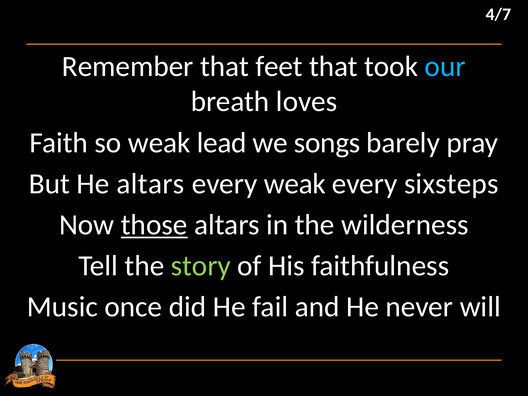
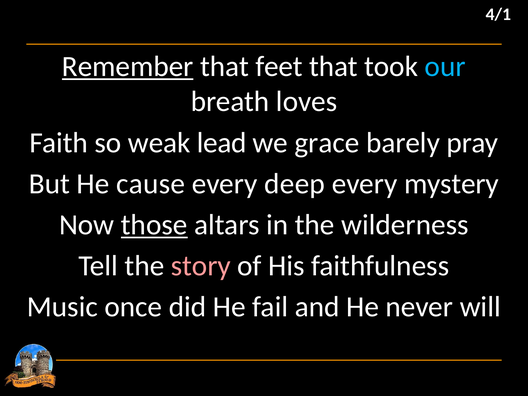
4/7: 4/7 -> 4/1 (498, 14)
Remember underline: none -> present (128, 66)
songs: songs -> grace (327, 143)
He altars: altars -> cause (151, 184)
every weak: weak -> deep (295, 184)
sixsteps: sixsteps -> mystery (451, 184)
story colour: light green -> pink (201, 266)
